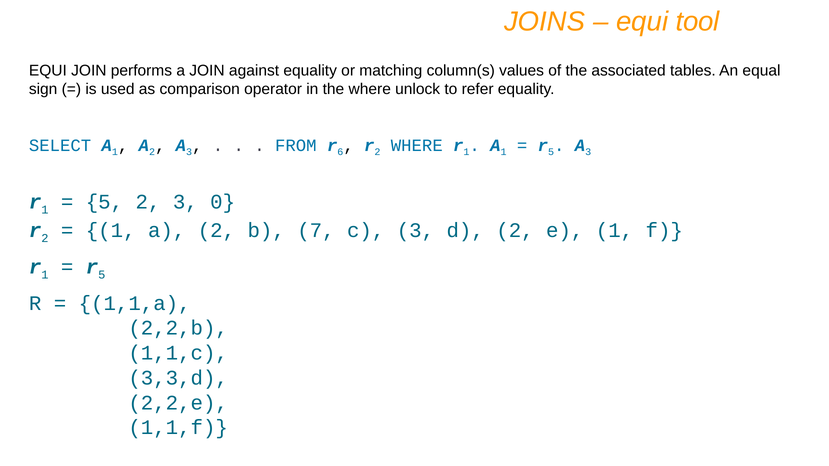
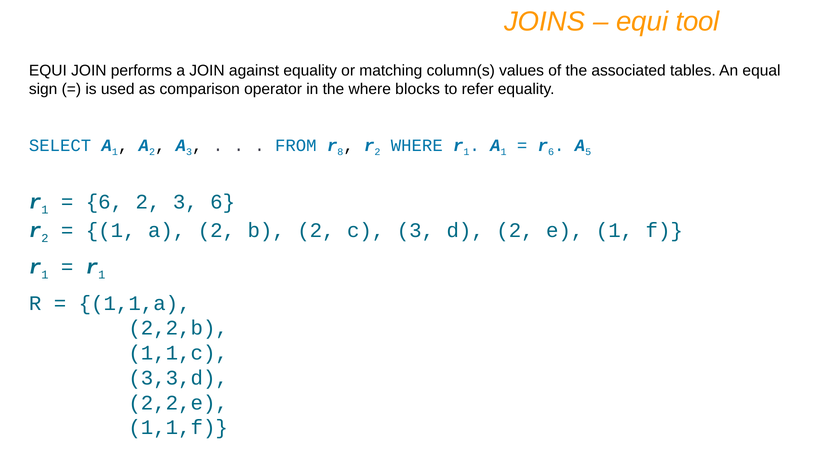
unlock: unlock -> blocks (418, 89)
6: 6 -> 8 (340, 152)
5: 5 -> 6 (551, 152)
3: 3 -> 5 (588, 152)
5: 5 -> 6 (104, 202)
3 0: 0 -> 6 (223, 202)
b 7: 7 -> 2 (316, 230)
5: 5 -> 1 (102, 275)
